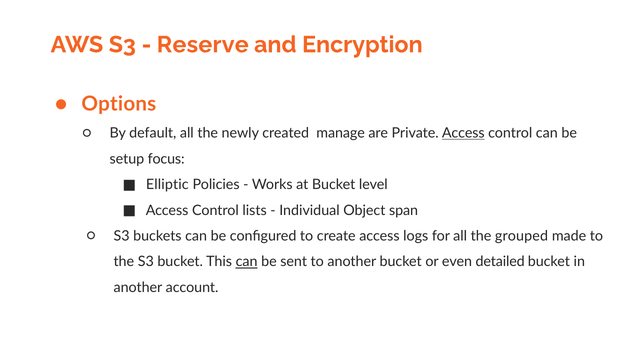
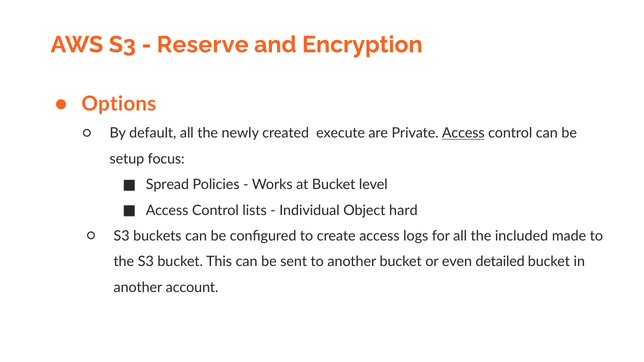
manage: manage -> execute (341, 133)
Elliptic: Elliptic -> Spread (167, 185)
span: span -> hard (403, 210)
grouped: grouped -> included (522, 236)
can underline: present -> none (247, 262)
